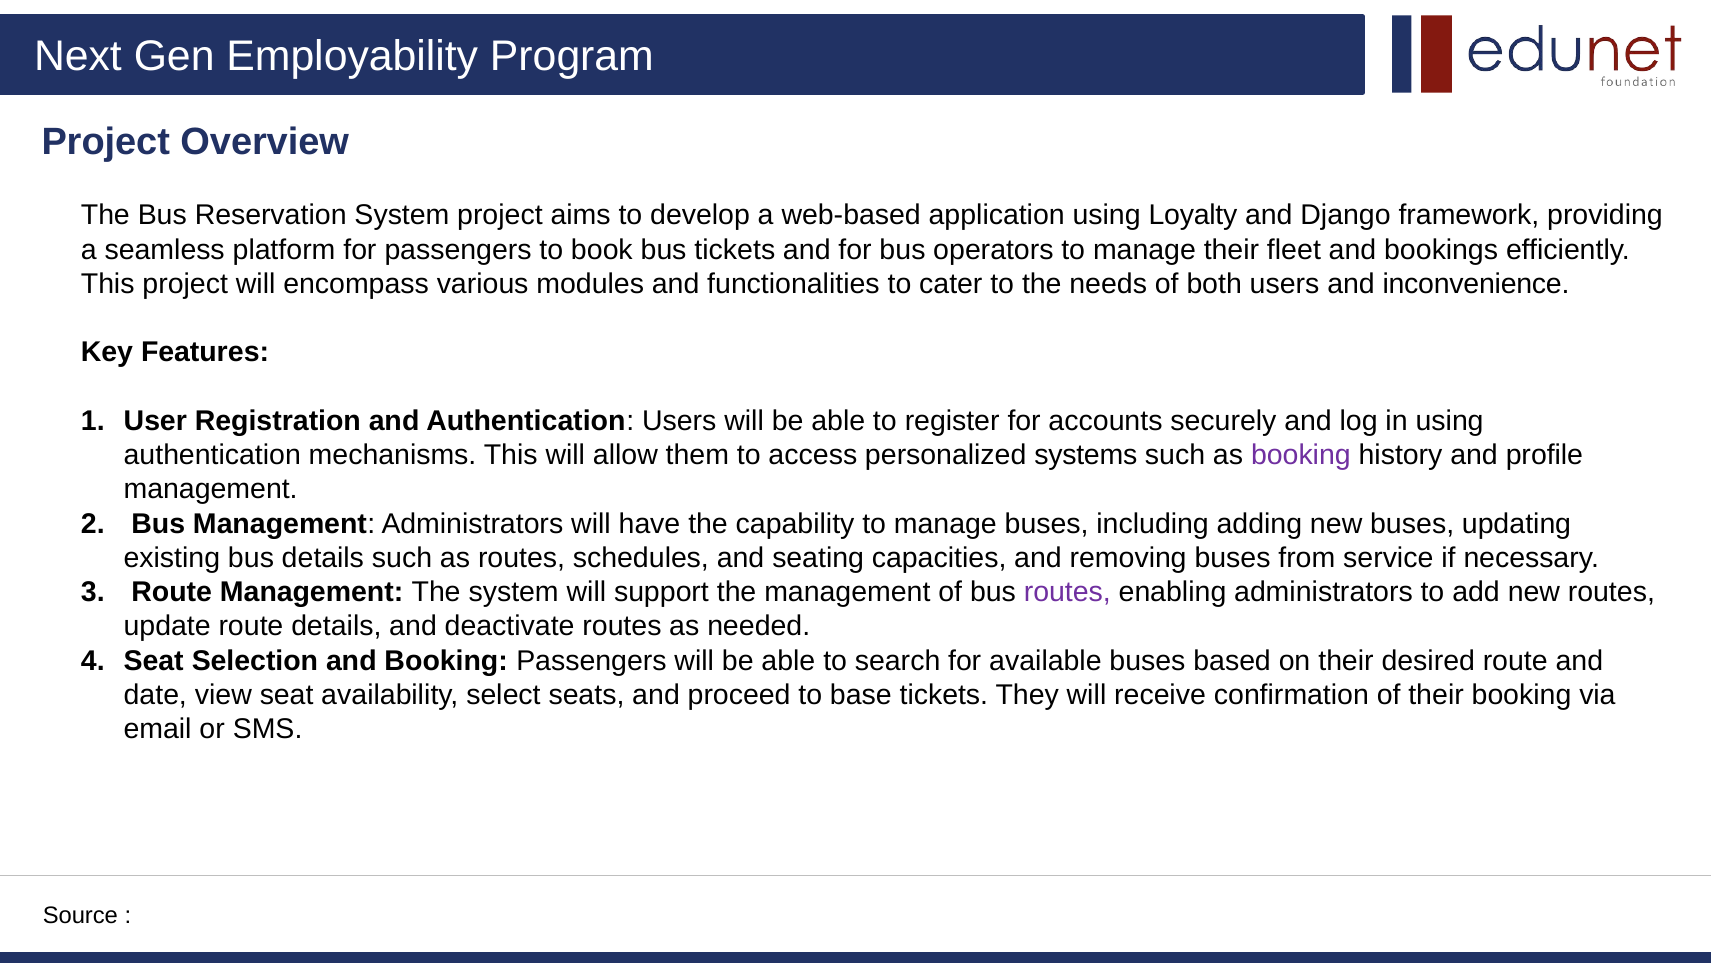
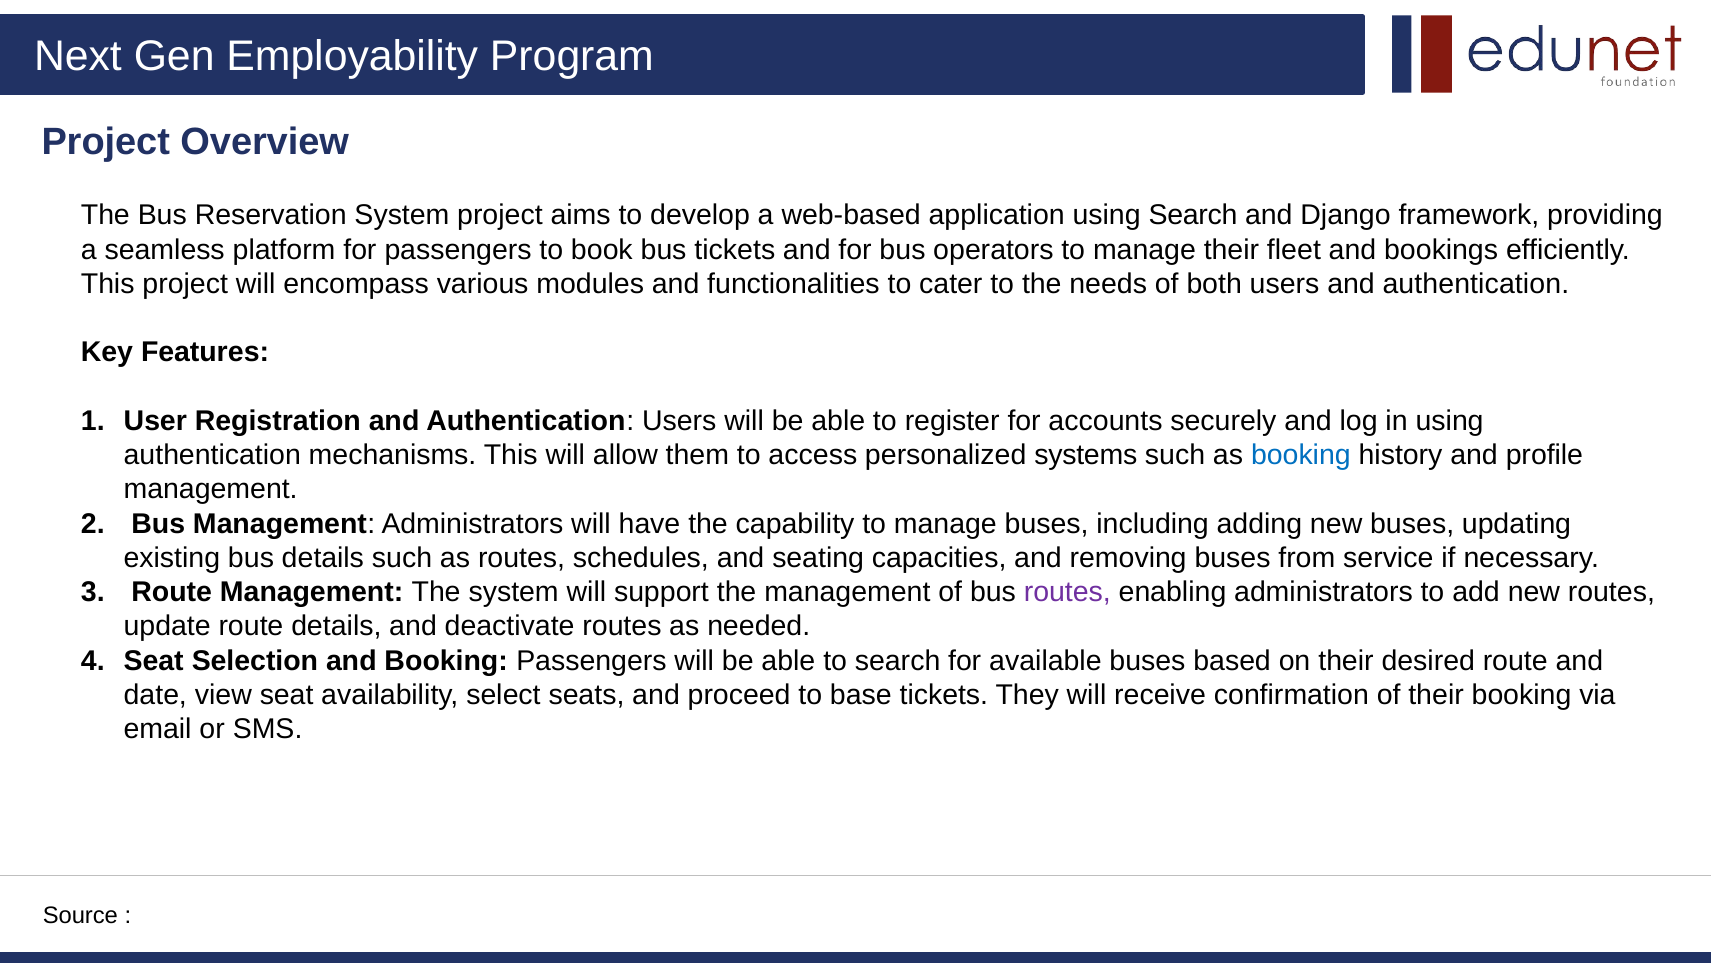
using Loyalty: Loyalty -> Search (1193, 215)
users and inconvenience: inconvenience -> authentication (1476, 284)
booking colour: purple -> blue (1301, 455)
